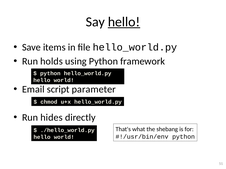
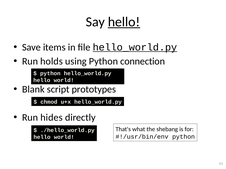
hello_world.py underline: none -> present (135, 47)
framework: framework -> connection (143, 61)
Email: Email -> Blank (33, 90)
parameter: parameter -> prototypes (94, 90)
